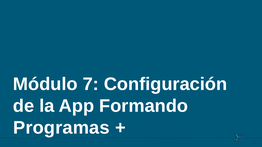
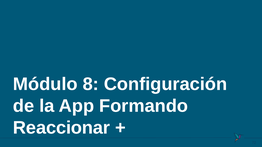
7: 7 -> 8 (91, 84)
Programas: Programas -> Reaccionar (62, 128)
